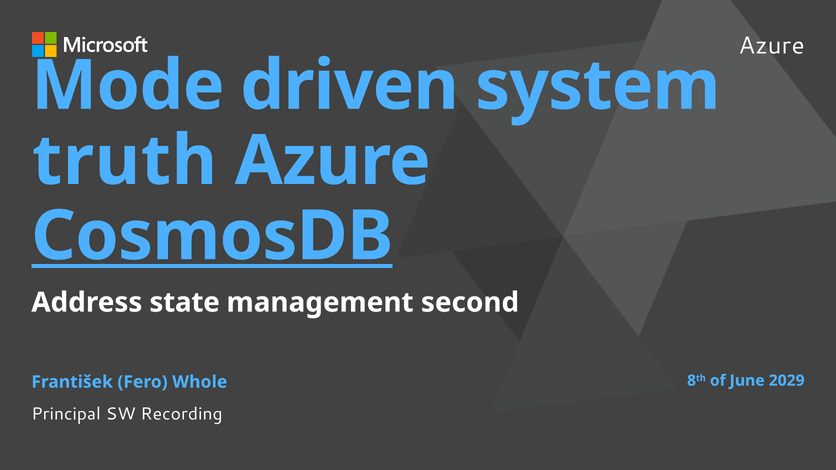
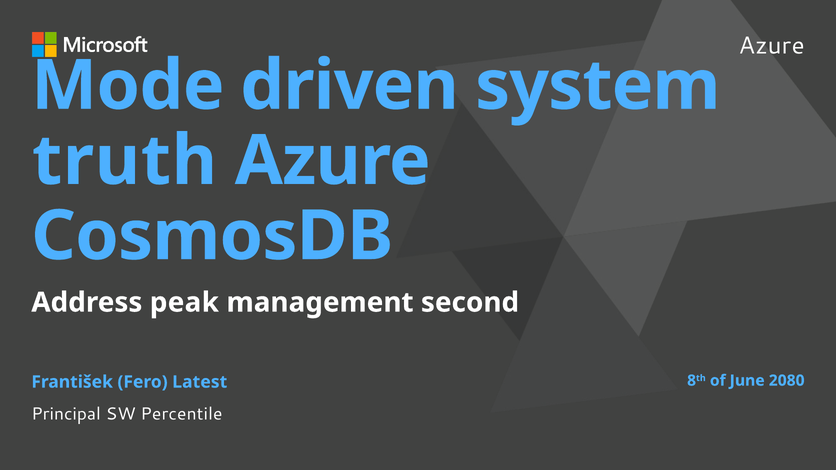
CosmosDB underline: present -> none (212, 236)
state: state -> peak (184, 303)
2029: 2029 -> 2080 (787, 381)
Whole: Whole -> Latest (200, 382)
Recording: Recording -> Percentile (181, 414)
